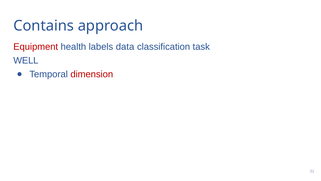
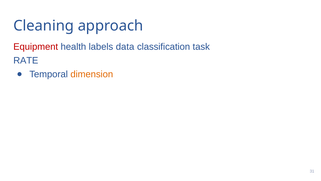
Contains: Contains -> Cleaning (44, 26)
WELL: WELL -> RATE (26, 60)
dimension colour: red -> orange (92, 74)
